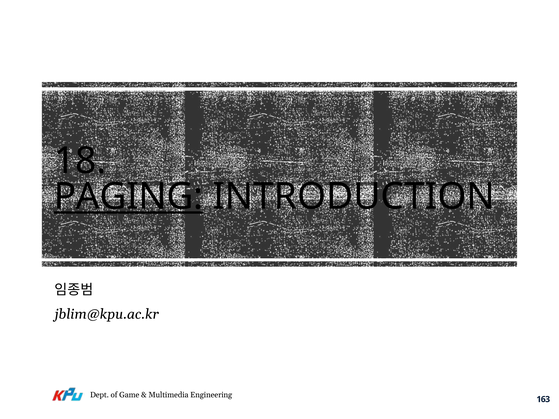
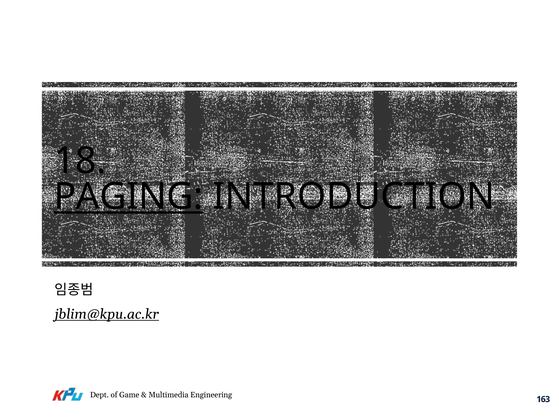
jblim@kpu.ac.kr underline: none -> present (107, 314)
